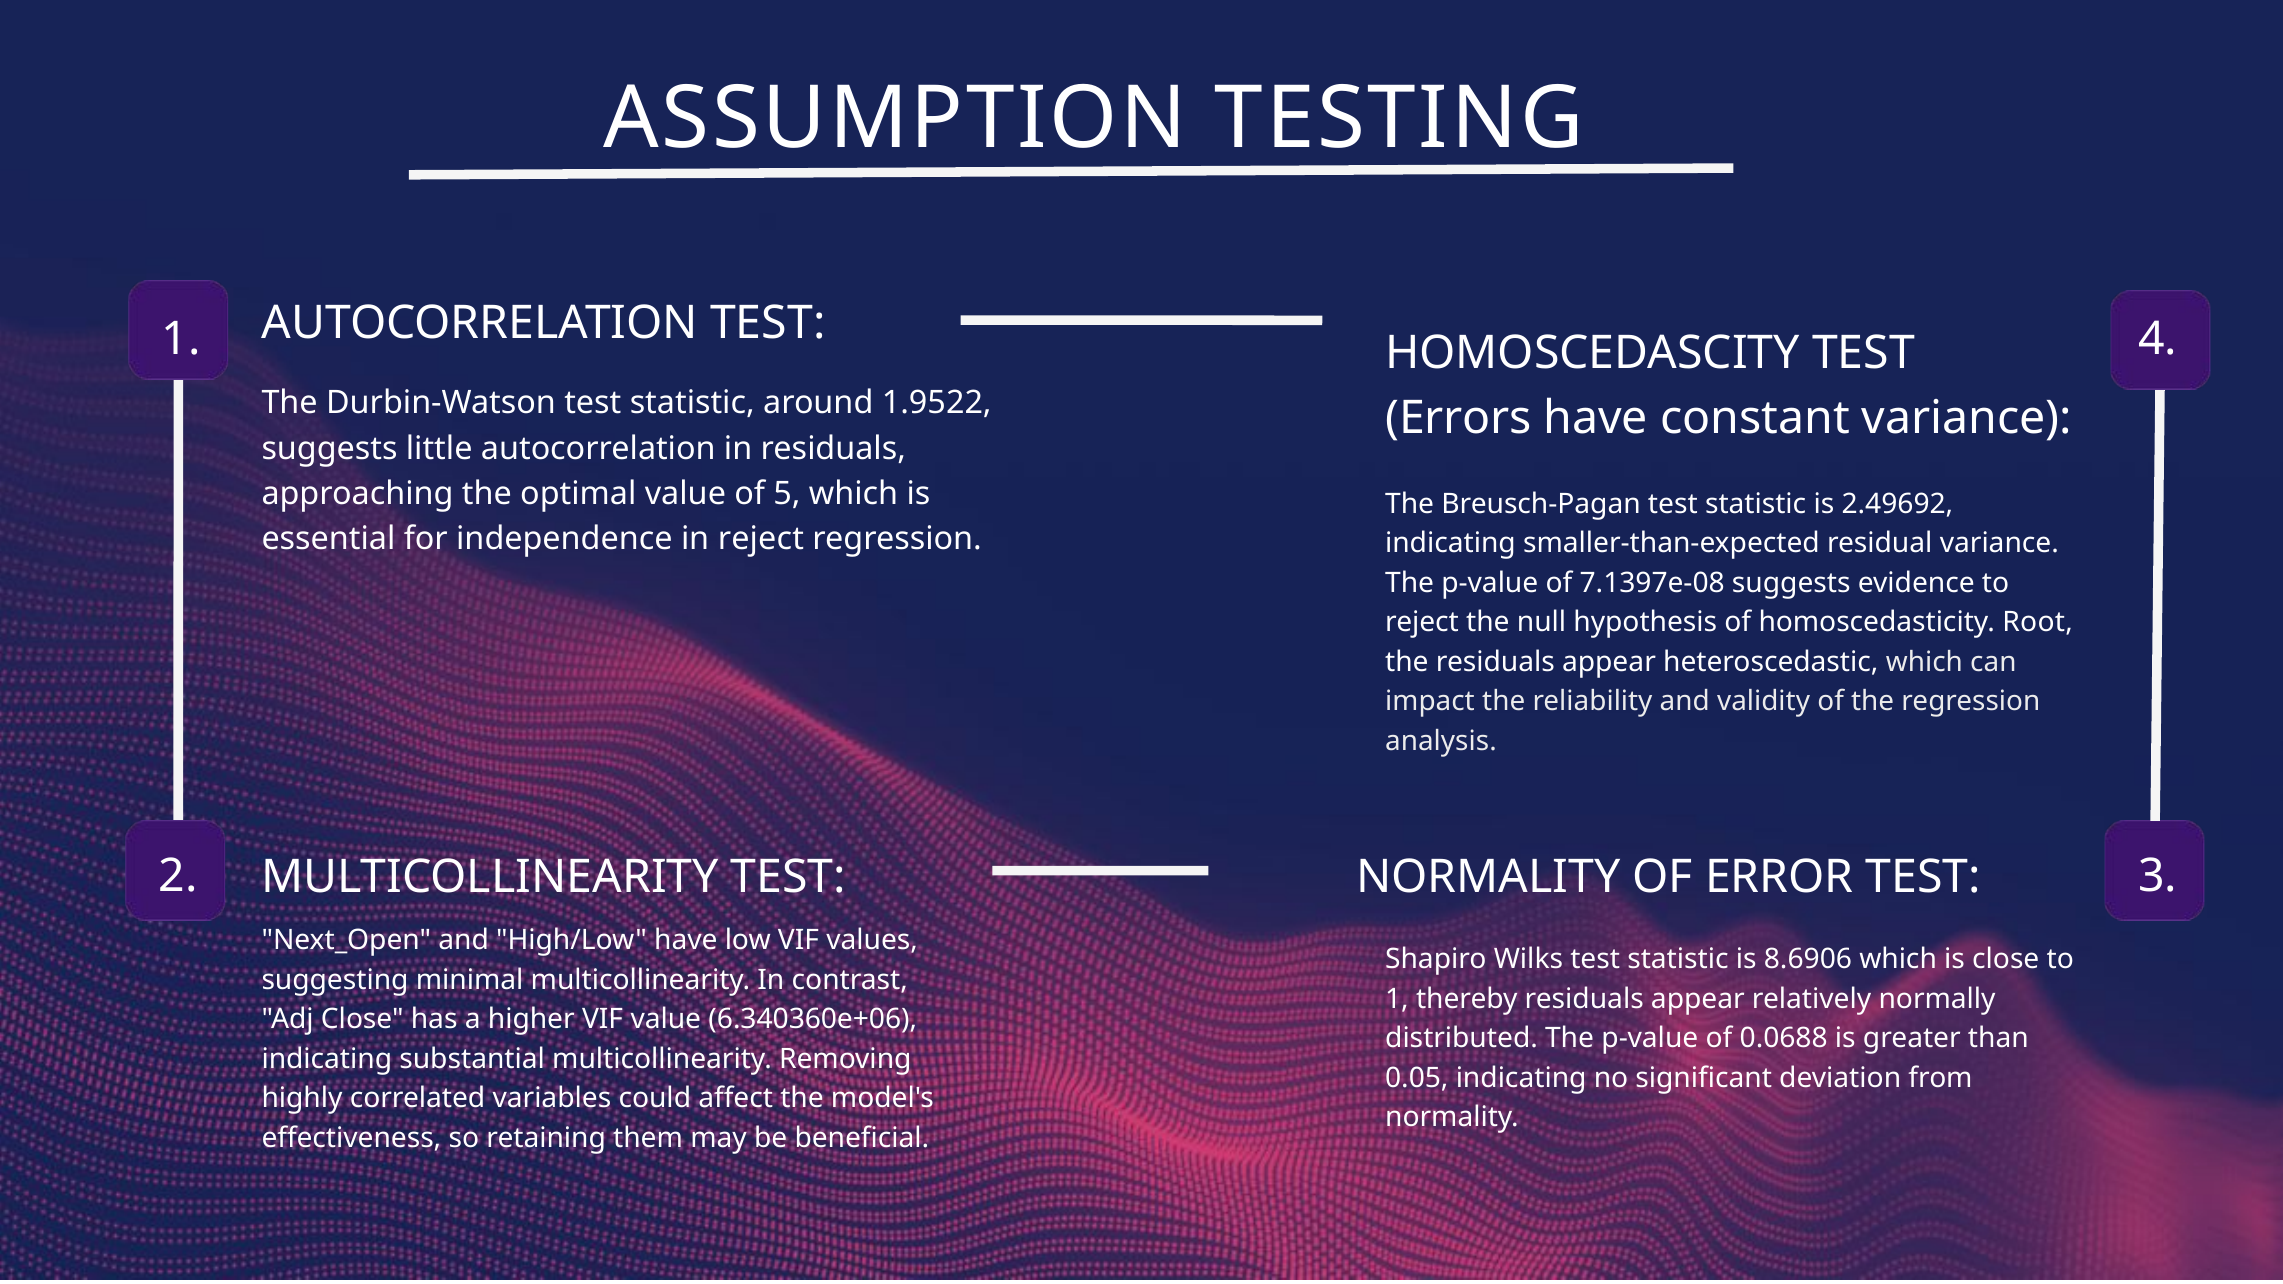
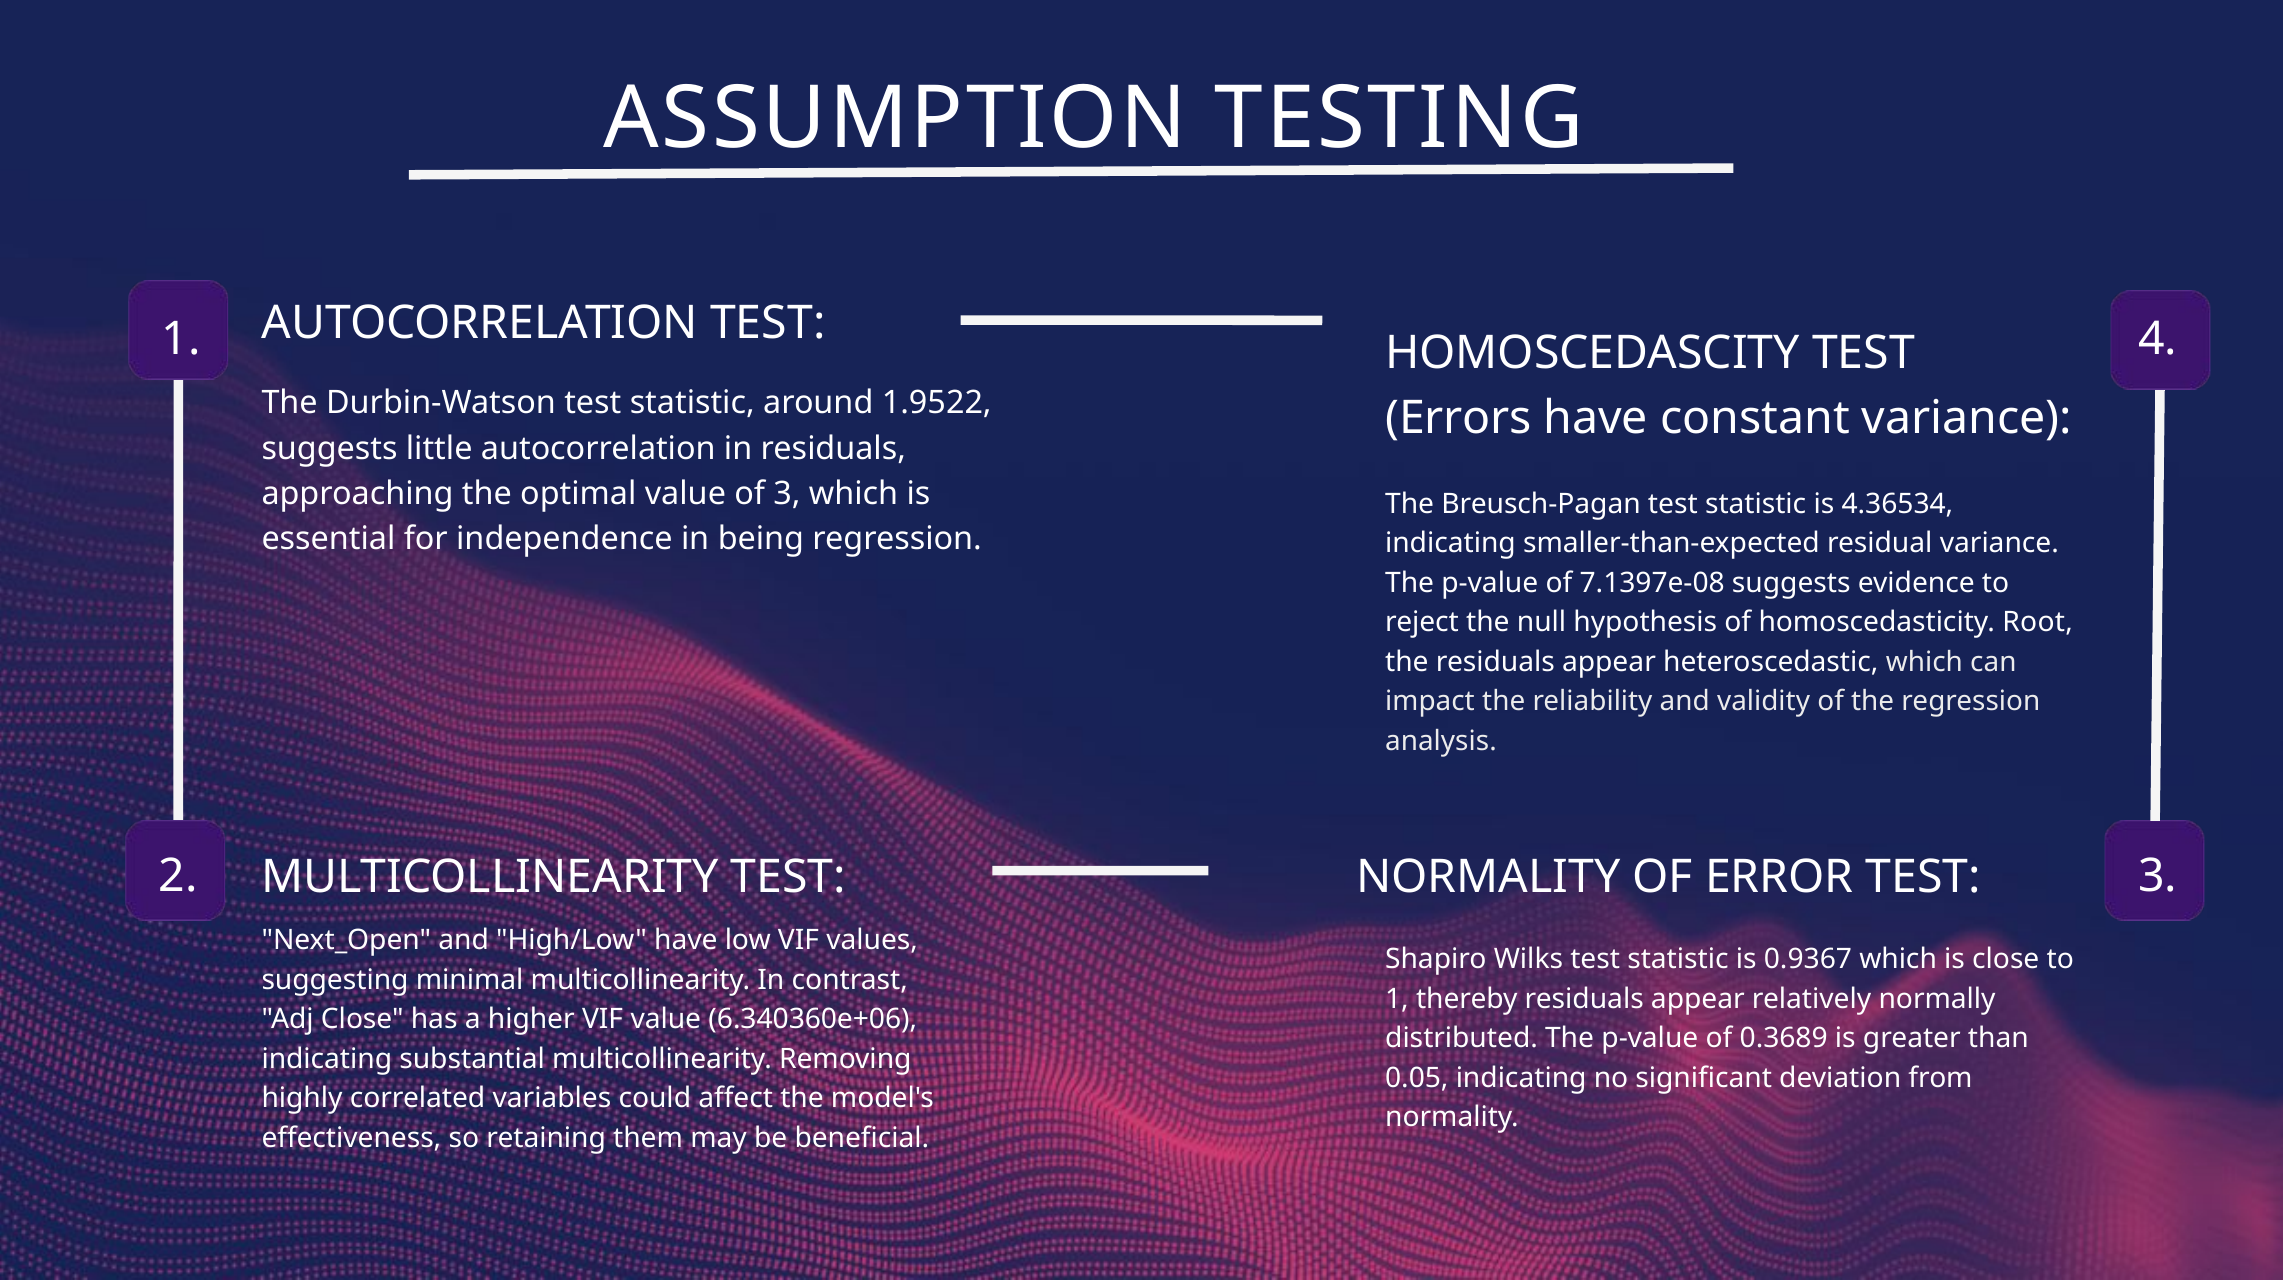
of 5: 5 -> 3 (787, 494)
2.49692: 2.49692 -> 4.36534 (1897, 504)
in reject: reject -> being (761, 539)
8.6906: 8.6906 -> 0.9367 (1808, 960)
0.0688: 0.0688 -> 0.3689 (1784, 1039)
